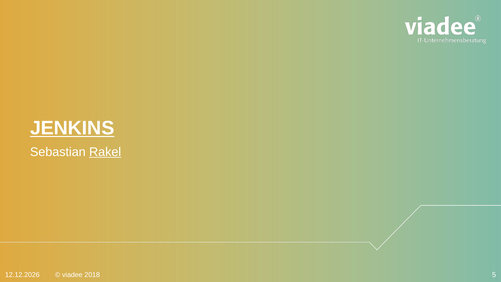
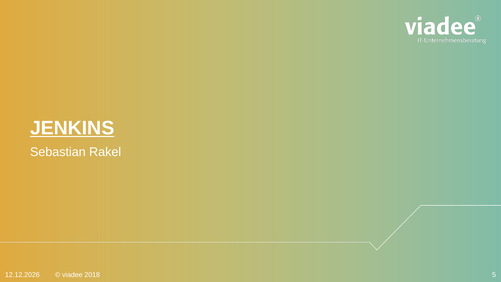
Rakel underline: present -> none (105, 152)
